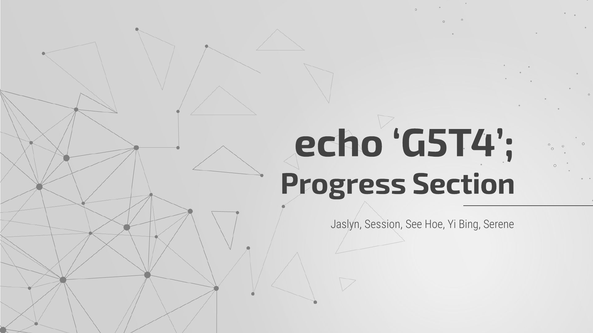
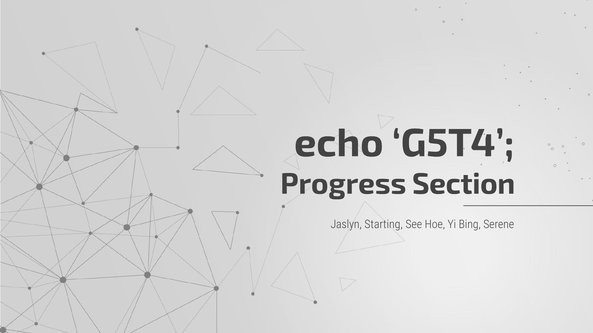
Session: Session -> Starting (384, 225)
